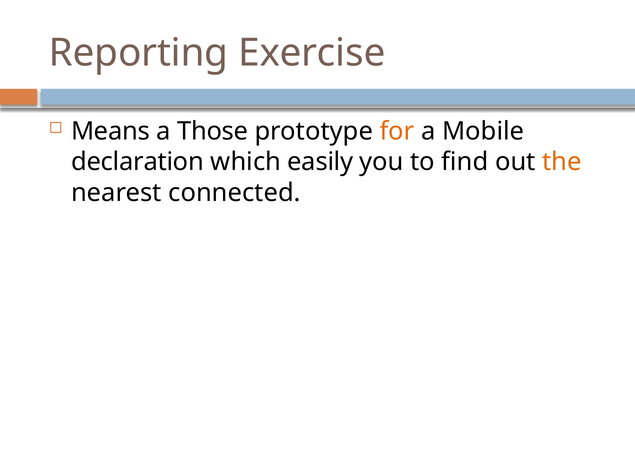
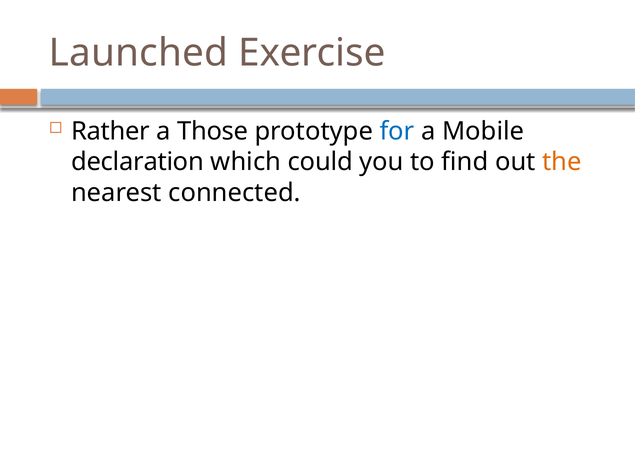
Reporting: Reporting -> Launched (138, 53)
Means: Means -> Rather (111, 131)
for colour: orange -> blue (397, 131)
easily: easily -> could (320, 162)
